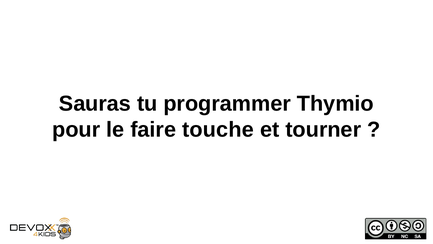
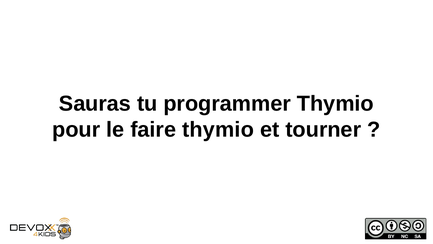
faire touche: touche -> thymio (218, 130)
